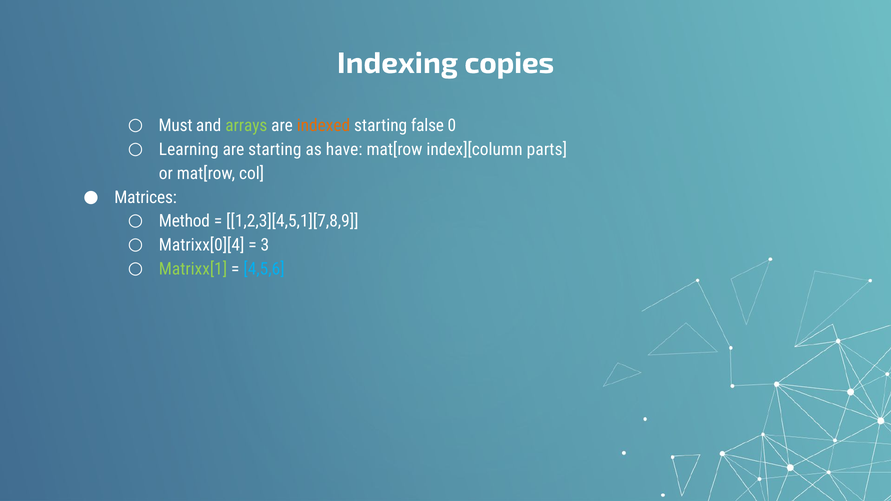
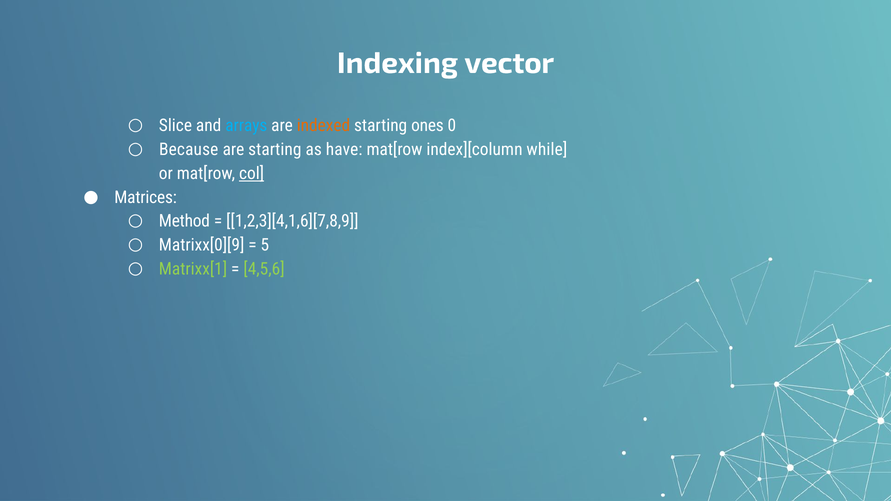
copies: copies -> vector (509, 63)
Must: Must -> Slice (175, 126)
arrays colour: light green -> light blue (246, 126)
false: false -> ones (427, 126)
Learning: Learning -> Because (189, 150)
parts: parts -> while (547, 150)
col underline: none -> present (252, 174)
1,2,3][4,5,1][7,8,9: 1,2,3][4,5,1][7,8,9 -> 1,2,3][4,1,6][7,8,9 (292, 221)
Matrixx[0][4: Matrixx[0][4 -> Matrixx[0][9 (202, 245)
3: 3 -> 5 (265, 245)
4,5,6 colour: light blue -> light green (264, 269)
